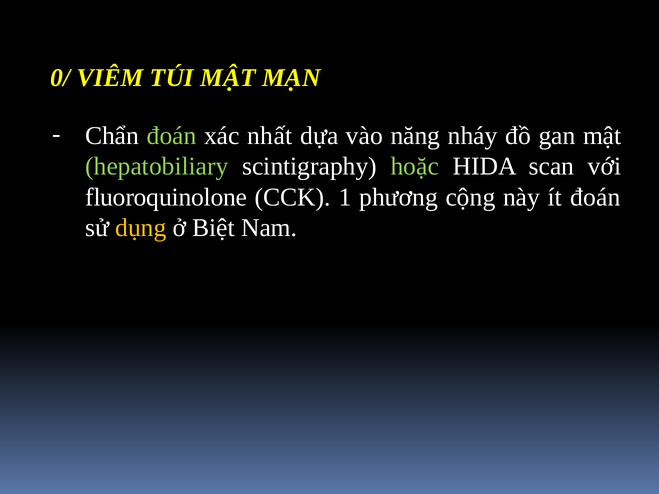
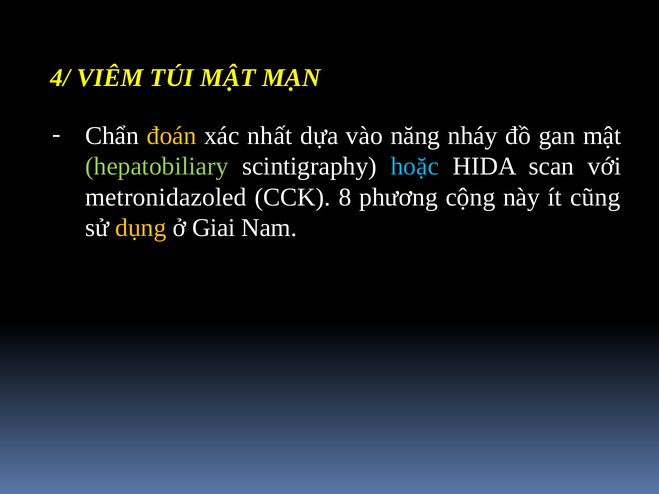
0/: 0/ -> 4/ (60, 78)
đoán colour: light green -> yellow (172, 136)
hoặc colour: light green -> light blue (415, 167)
fluoroquinolone: fluoroquinolone -> metronidazoled (166, 197)
1: 1 -> 8 (345, 197)
ít đoán: đoán -> cũng (595, 197)
Biệt: Biệt -> Giai (214, 228)
